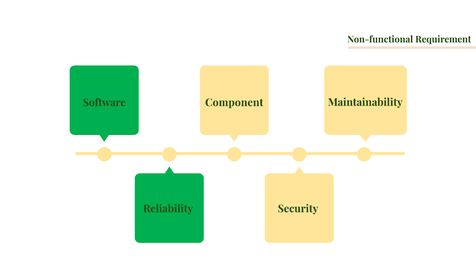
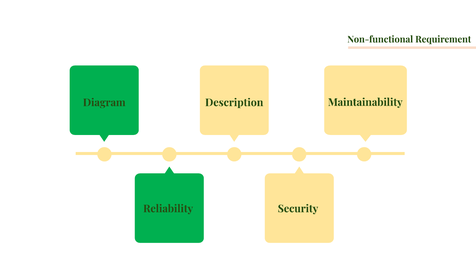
Software: Software -> Diagram (104, 103)
Component: Component -> Description (234, 103)
